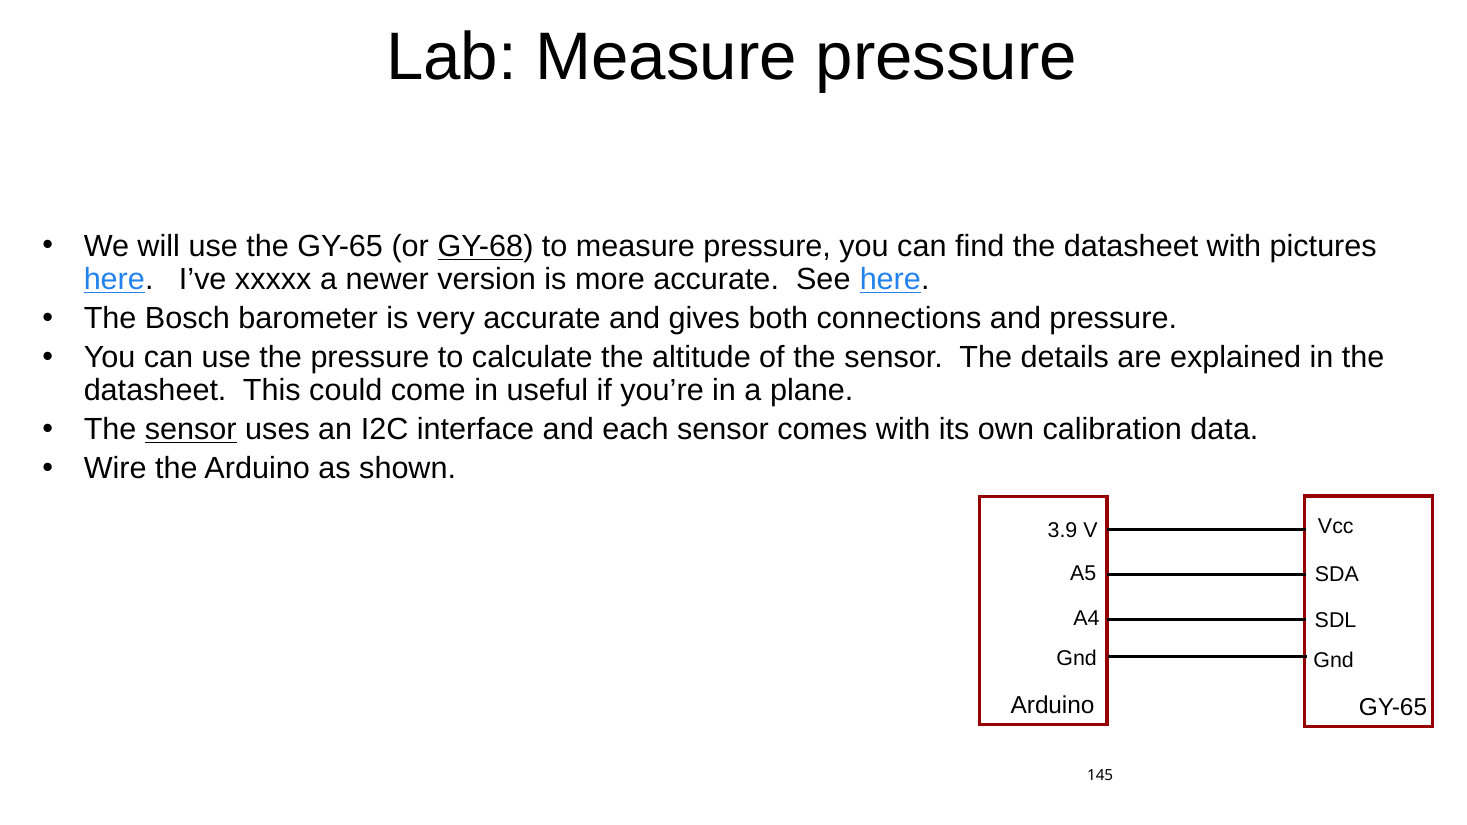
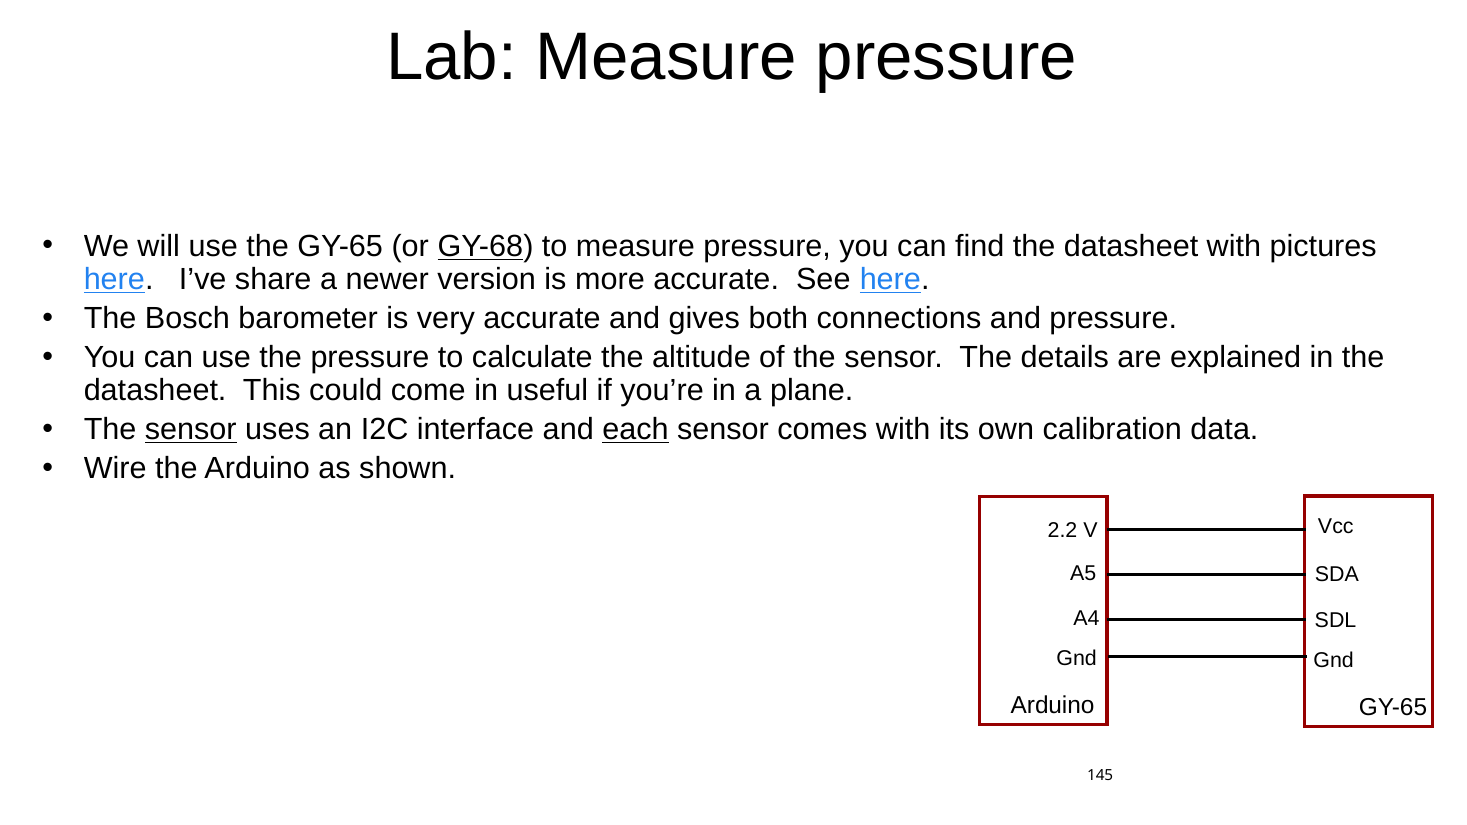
xxxxx: xxxxx -> share (273, 279)
each underline: none -> present (635, 429)
3.9: 3.9 -> 2.2 (1062, 531)
